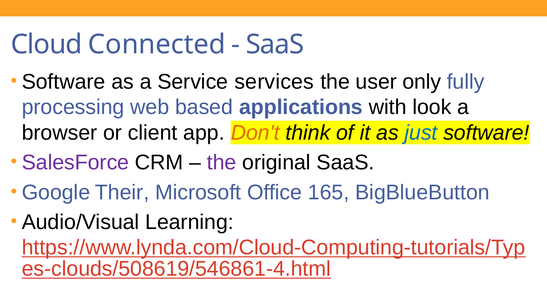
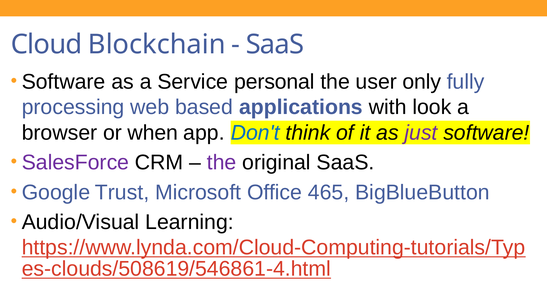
Connected: Connected -> Blockchain (157, 44)
services: services -> personal (274, 82)
client: client -> when (153, 133)
Don't colour: orange -> blue (255, 133)
just colour: blue -> purple (421, 133)
Their: Their -> Trust (122, 192)
165: 165 -> 465 (329, 192)
